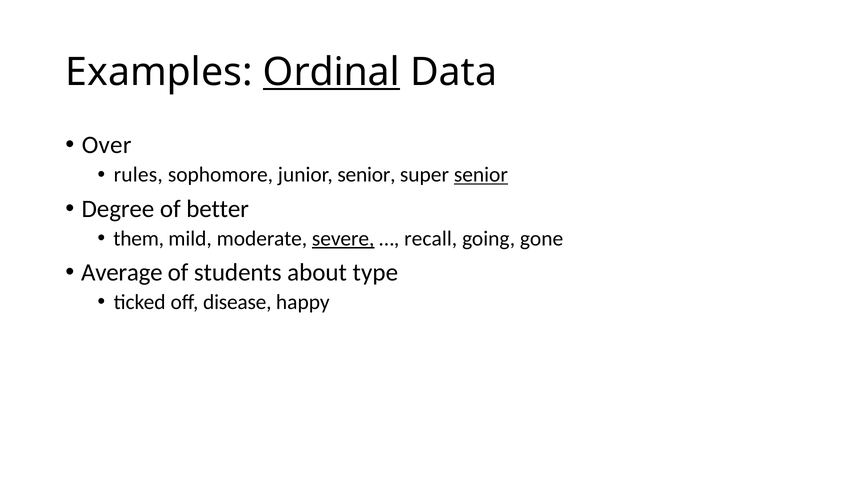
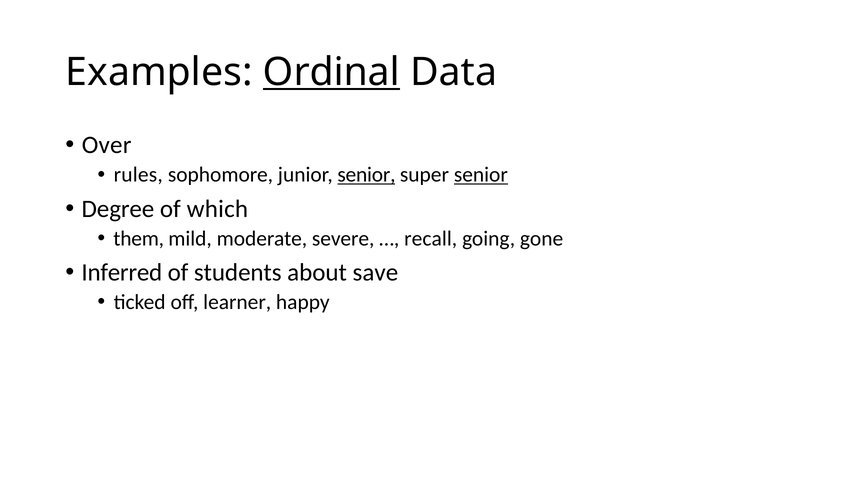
senior underline: none -> present (366, 175)
better: better -> which (217, 209)
severe underline: present -> none (343, 238)
Average: Average -> Inferred (122, 272)
type: type -> save (375, 272)
disease: disease -> learner (237, 302)
